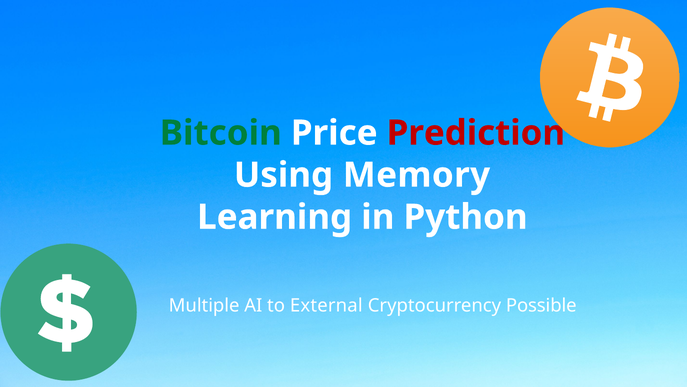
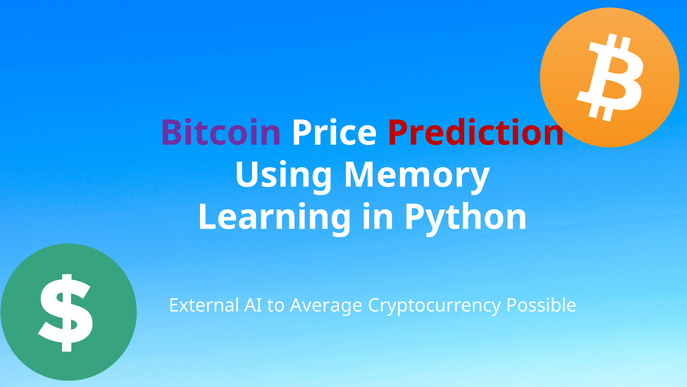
Bitcoin colour: green -> purple (221, 133)
Multiple: Multiple -> External (204, 305)
External: External -> Average (326, 305)
